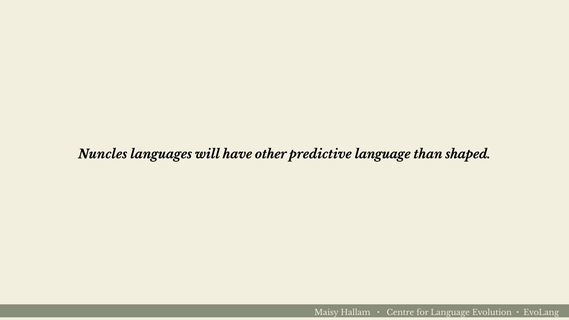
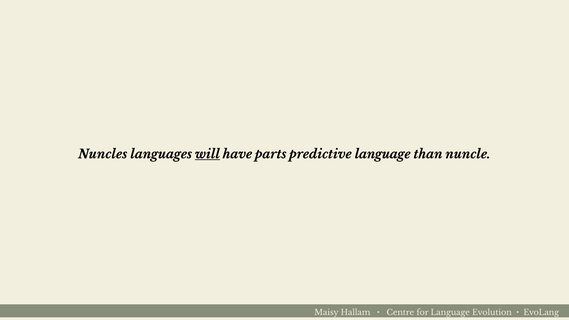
will underline: none -> present (207, 154)
other: other -> parts (271, 154)
shaped: shaped -> nuncle (468, 154)
